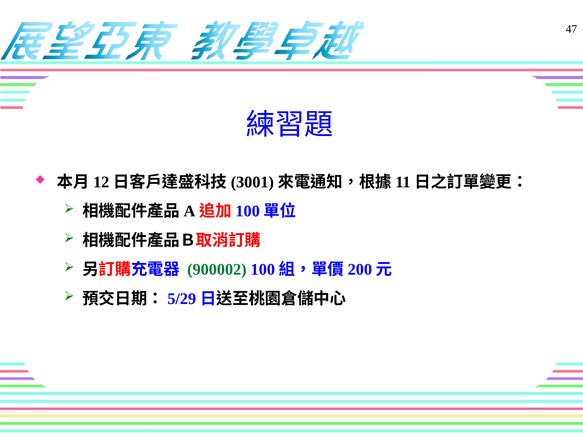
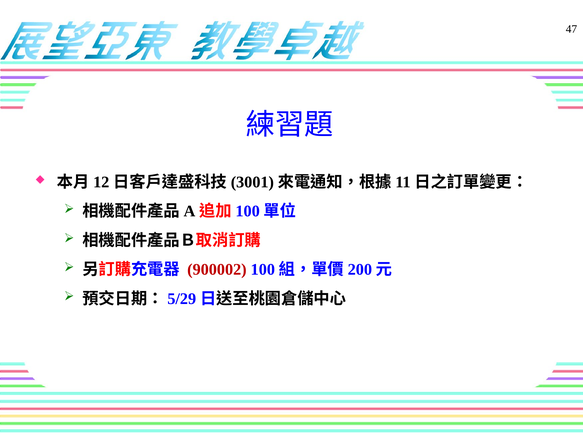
900002 colour: green -> red (217, 270)
